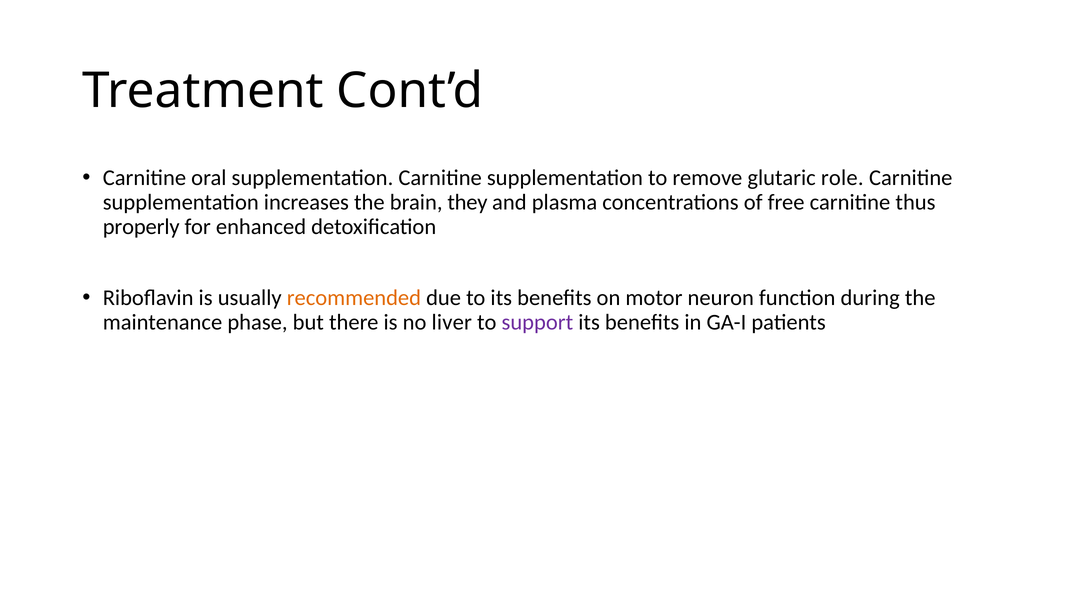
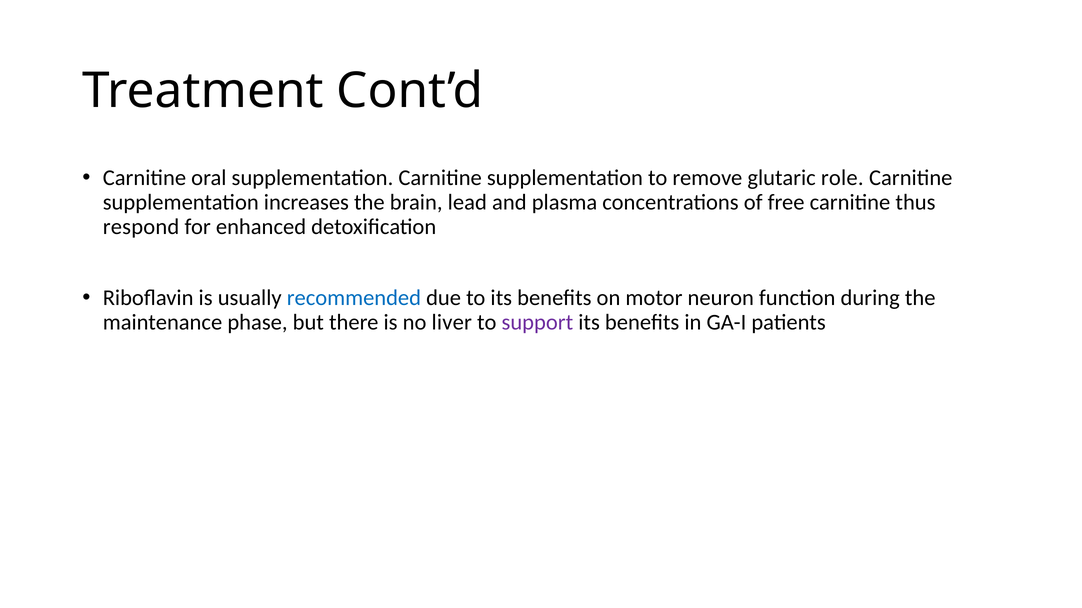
they: they -> lead (467, 203)
properly: properly -> respond (141, 227)
recommended colour: orange -> blue (354, 298)
